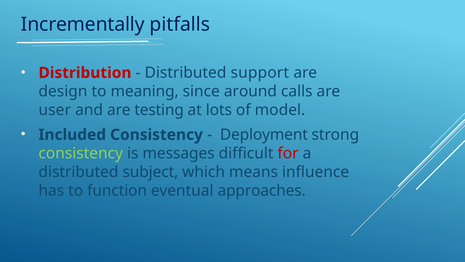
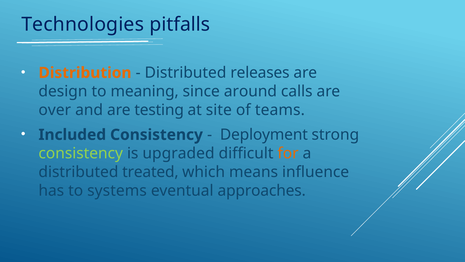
Incrementally: Incrementally -> Technologies (83, 24)
Distribution colour: red -> orange (85, 73)
support: support -> releases (260, 73)
user: user -> over (55, 110)
lots: lots -> site (219, 110)
model: model -> teams (280, 110)
messages: messages -> upgraded (178, 153)
for colour: red -> orange (288, 153)
subject: subject -> treated (150, 172)
function: function -> systems (117, 190)
